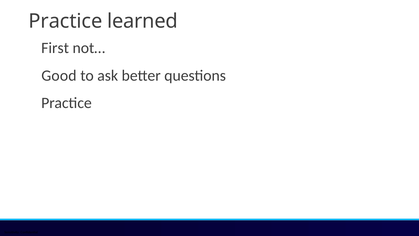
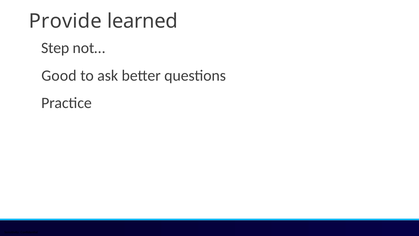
Practice: Practice -> Provide (65, 21)
First: First -> Step (55, 48)
